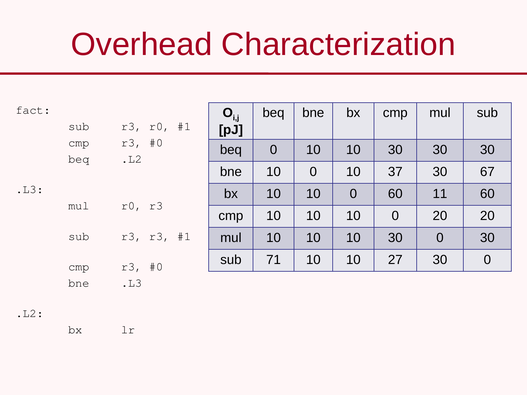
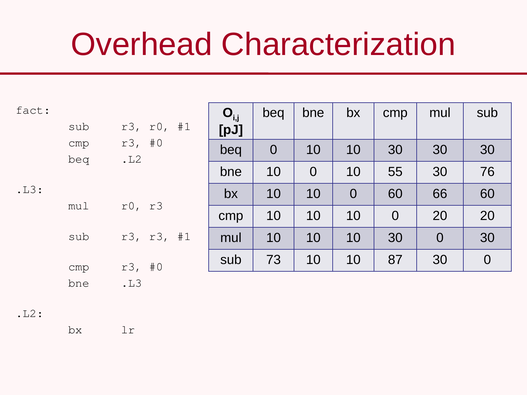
37: 37 -> 55 (395, 172)
67: 67 -> 76 (487, 172)
11: 11 -> 66 (440, 194)
71: 71 -> 73 (274, 260)
27: 27 -> 87 (395, 260)
